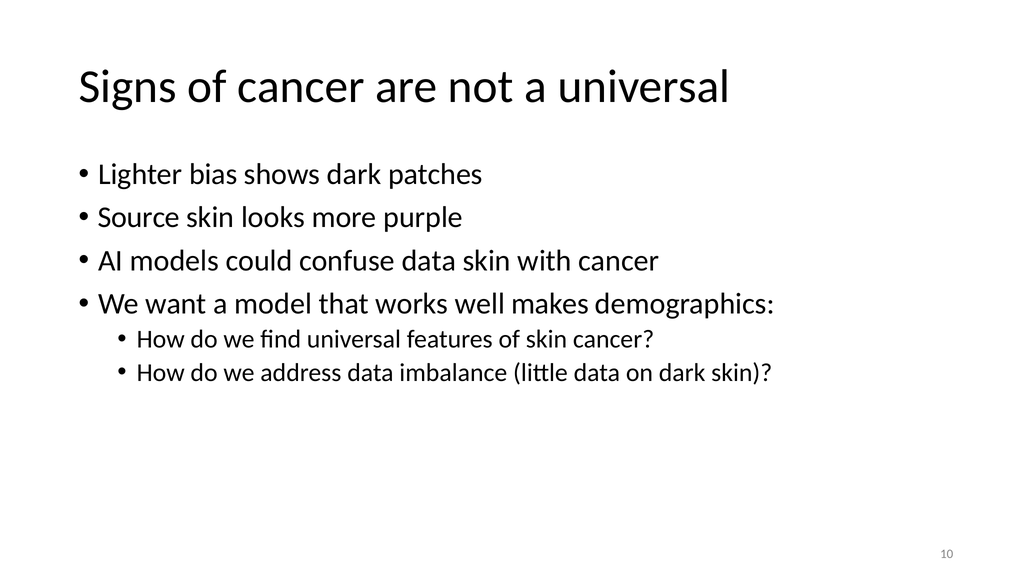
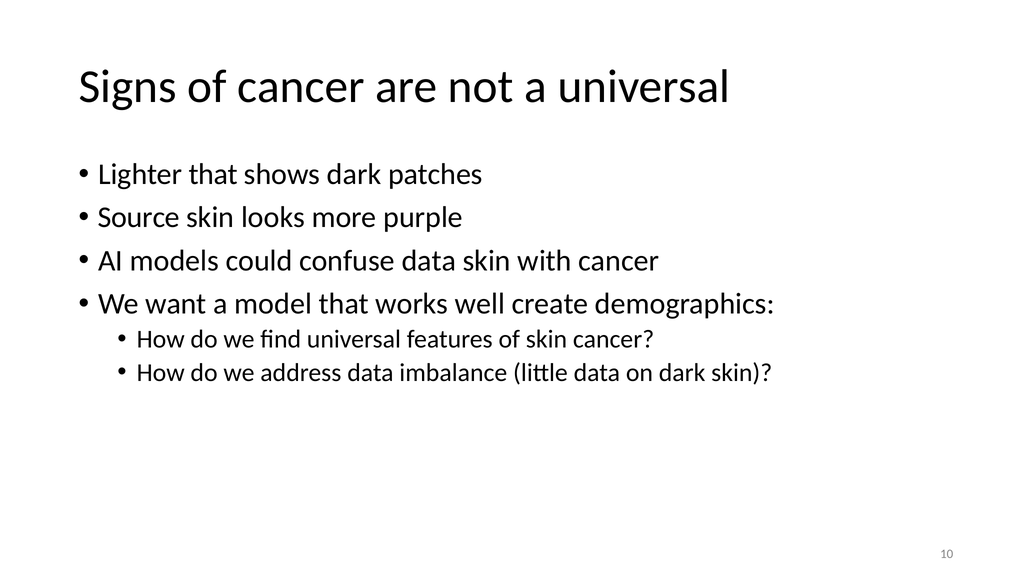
Lighter bias: bias -> that (213, 174)
makes: makes -> create (550, 304)
